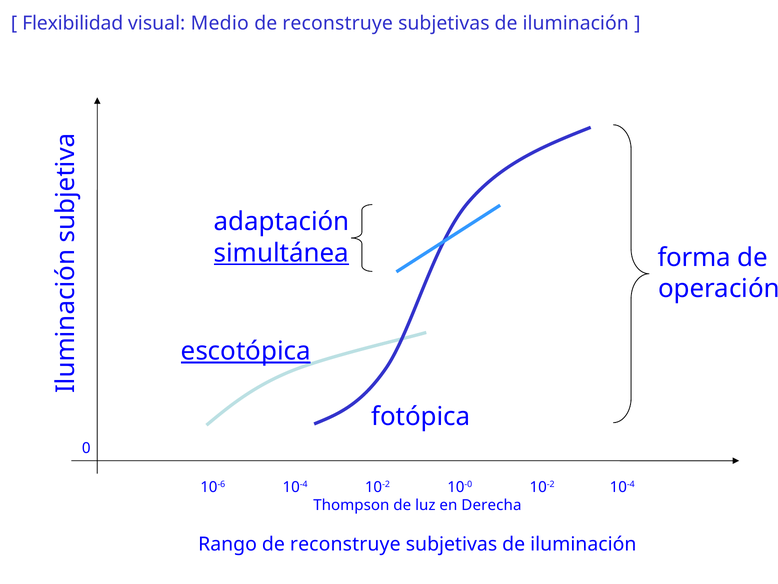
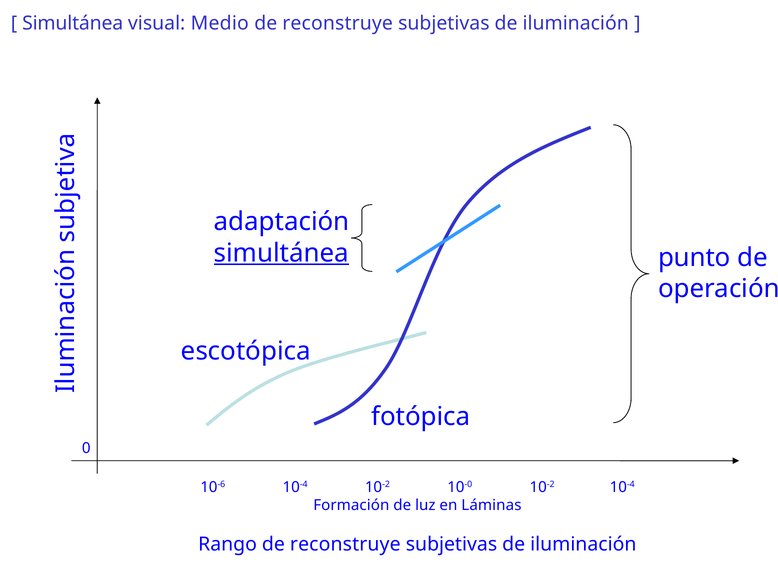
Flexibilidad: Flexibilidad -> Simultánea (73, 23)
forma: forma -> punto (694, 257)
escotópica underline: present -> none (246, 351)
Thompson: Thompson -> Formación (351, 505)
Derecha: Derecha -> Láminas (491, 505)
